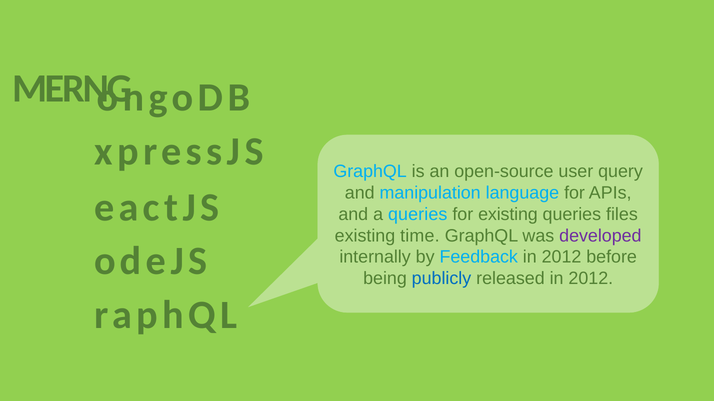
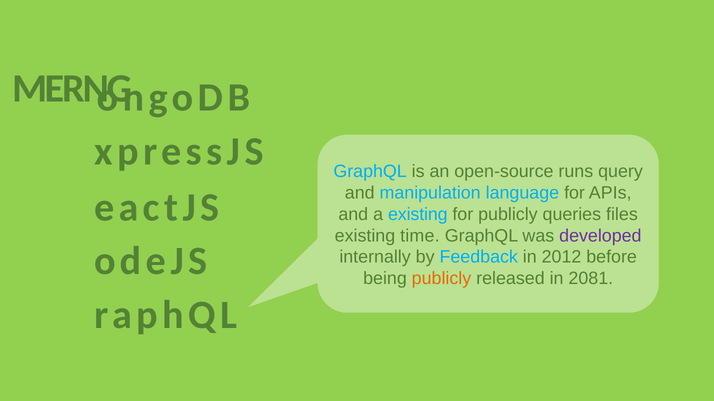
user: user -> runs (576, 172)
a queries: queries -> existing (418, 215)
for existing: existing -> publicly (508, 215)
publicly colour: blue -> orange (441, 279)
released in 2012: 2012 -> 2081 (591, 279)
